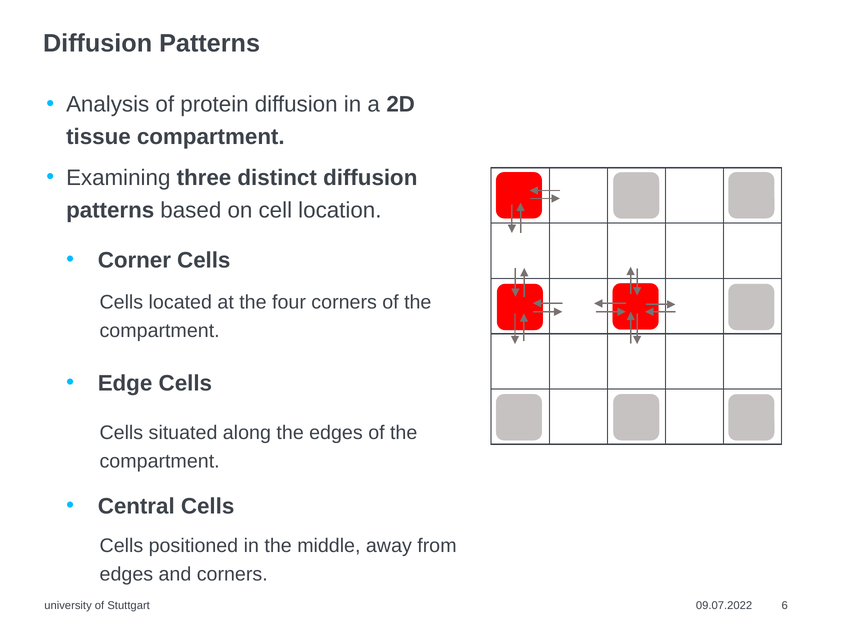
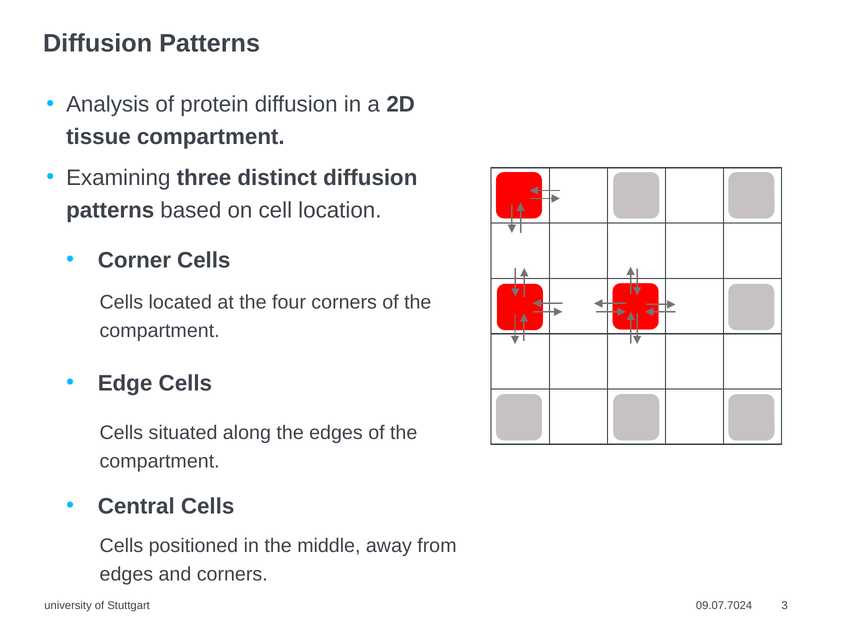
09.07.2022: 09.07.2022 -> 09.07.7024 (724, 605)
6: 6 -> 3 (785, 605)
